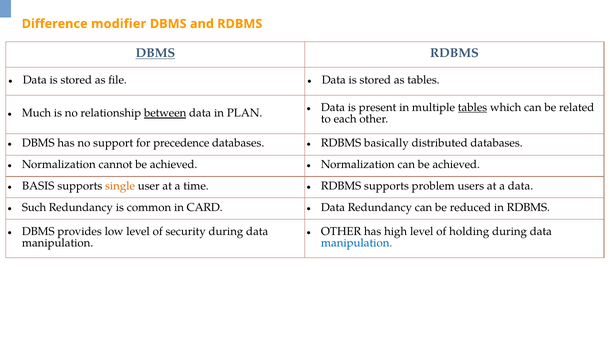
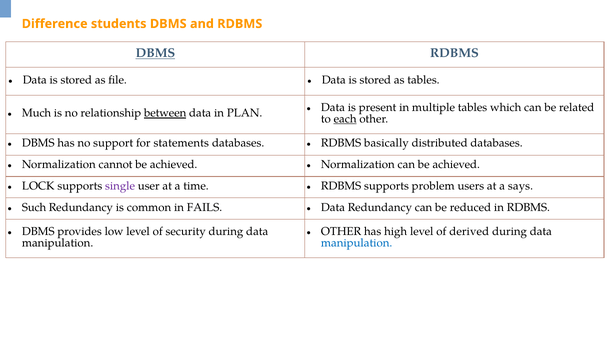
modifier: modifier -> students (119, 24)
tables underline: present -> none (473, 107)
each underline: none -> present (345, 119)
precedence: precedence -> statements (181, 143)
BASIS: BASIS -> LOCK (38, 186)
single colour: orange -> purple (120, 186)
a data: data -> says (521, 186)
CARD: CARD -> FAILS (205, 207)
holding: holding -> derived (469, 232)
